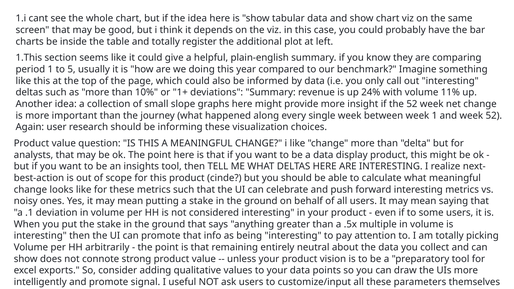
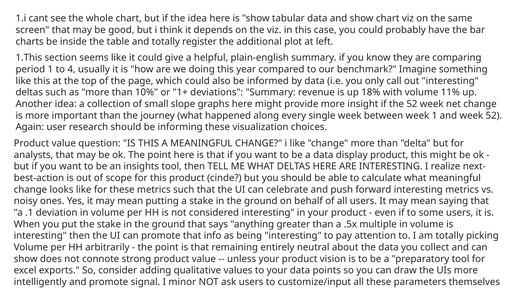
5: 5 -> 4 (72, 69)
24%: 24% -> 18% (371, 92)
useful: useful -> minor (182, 282)
